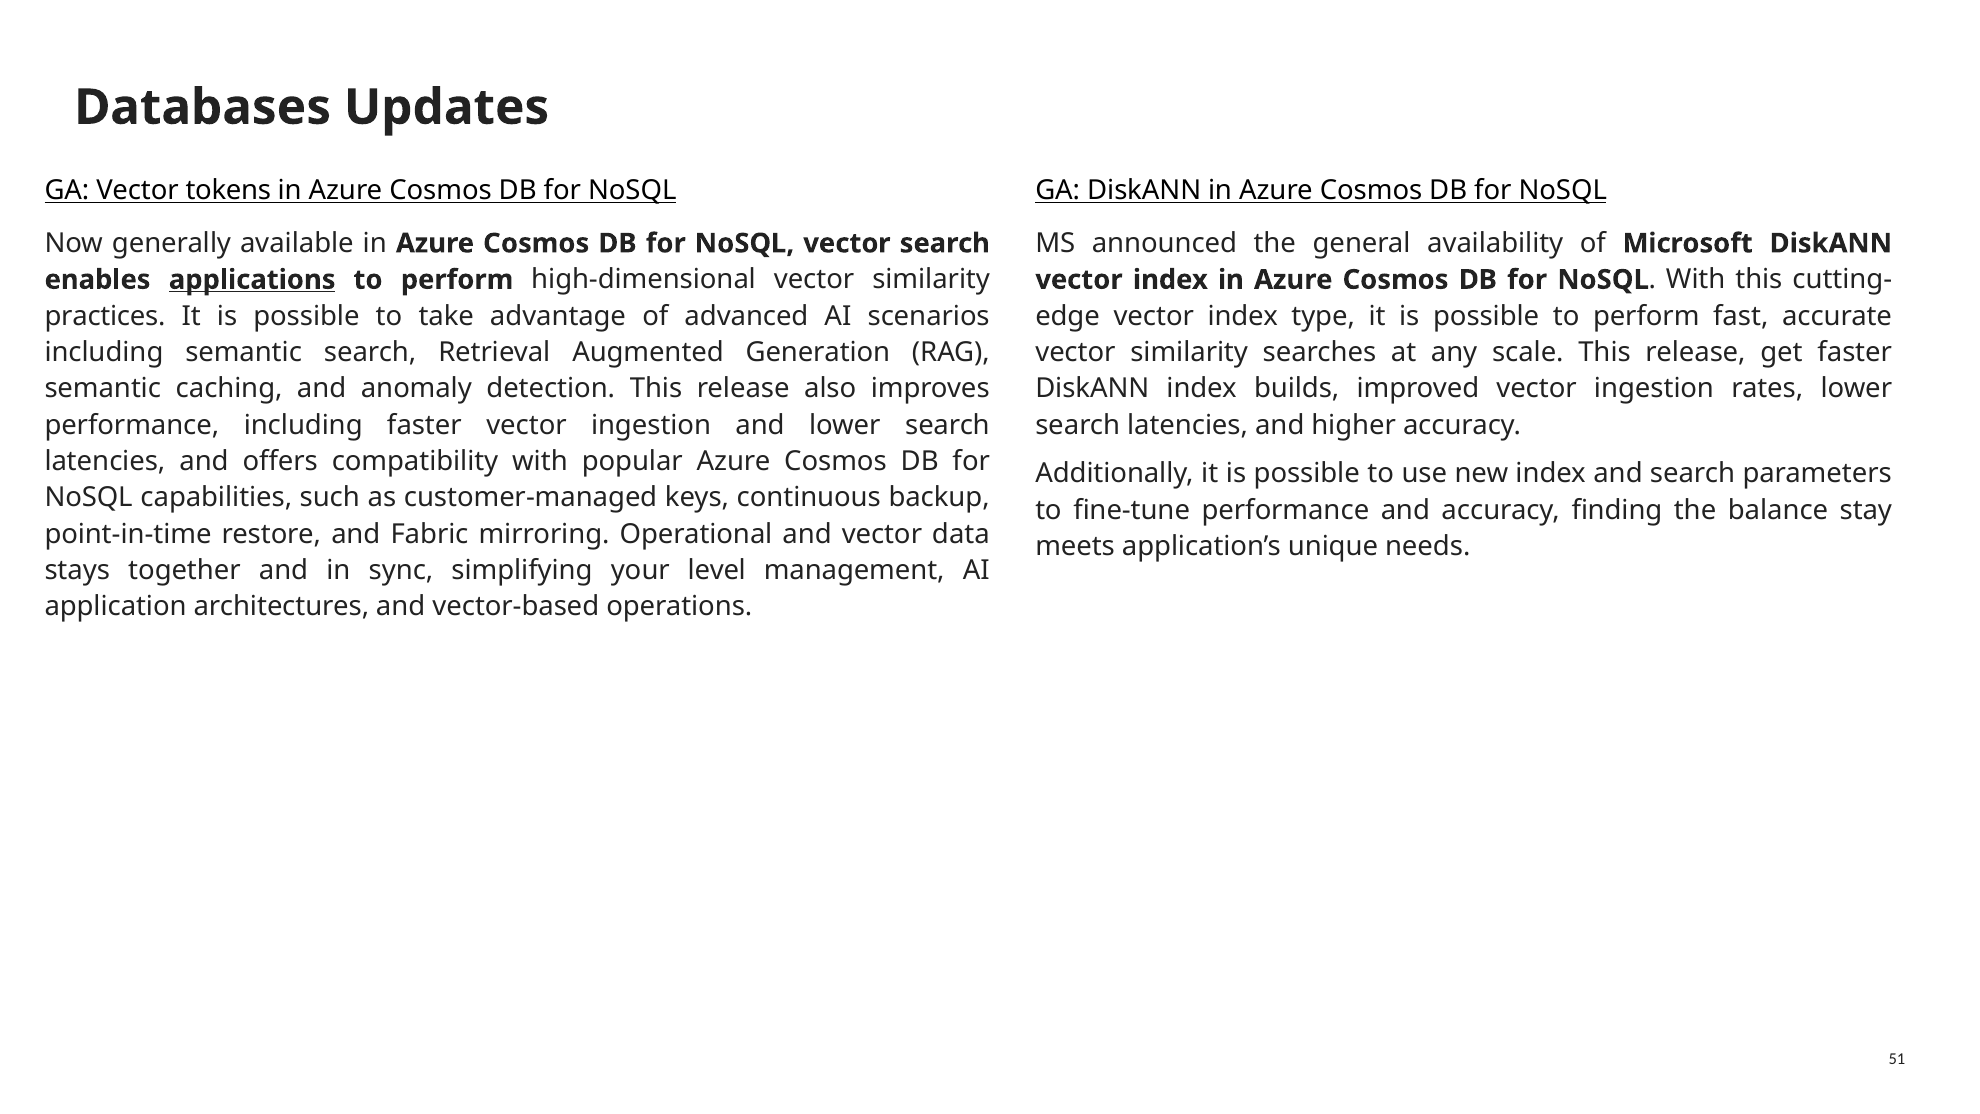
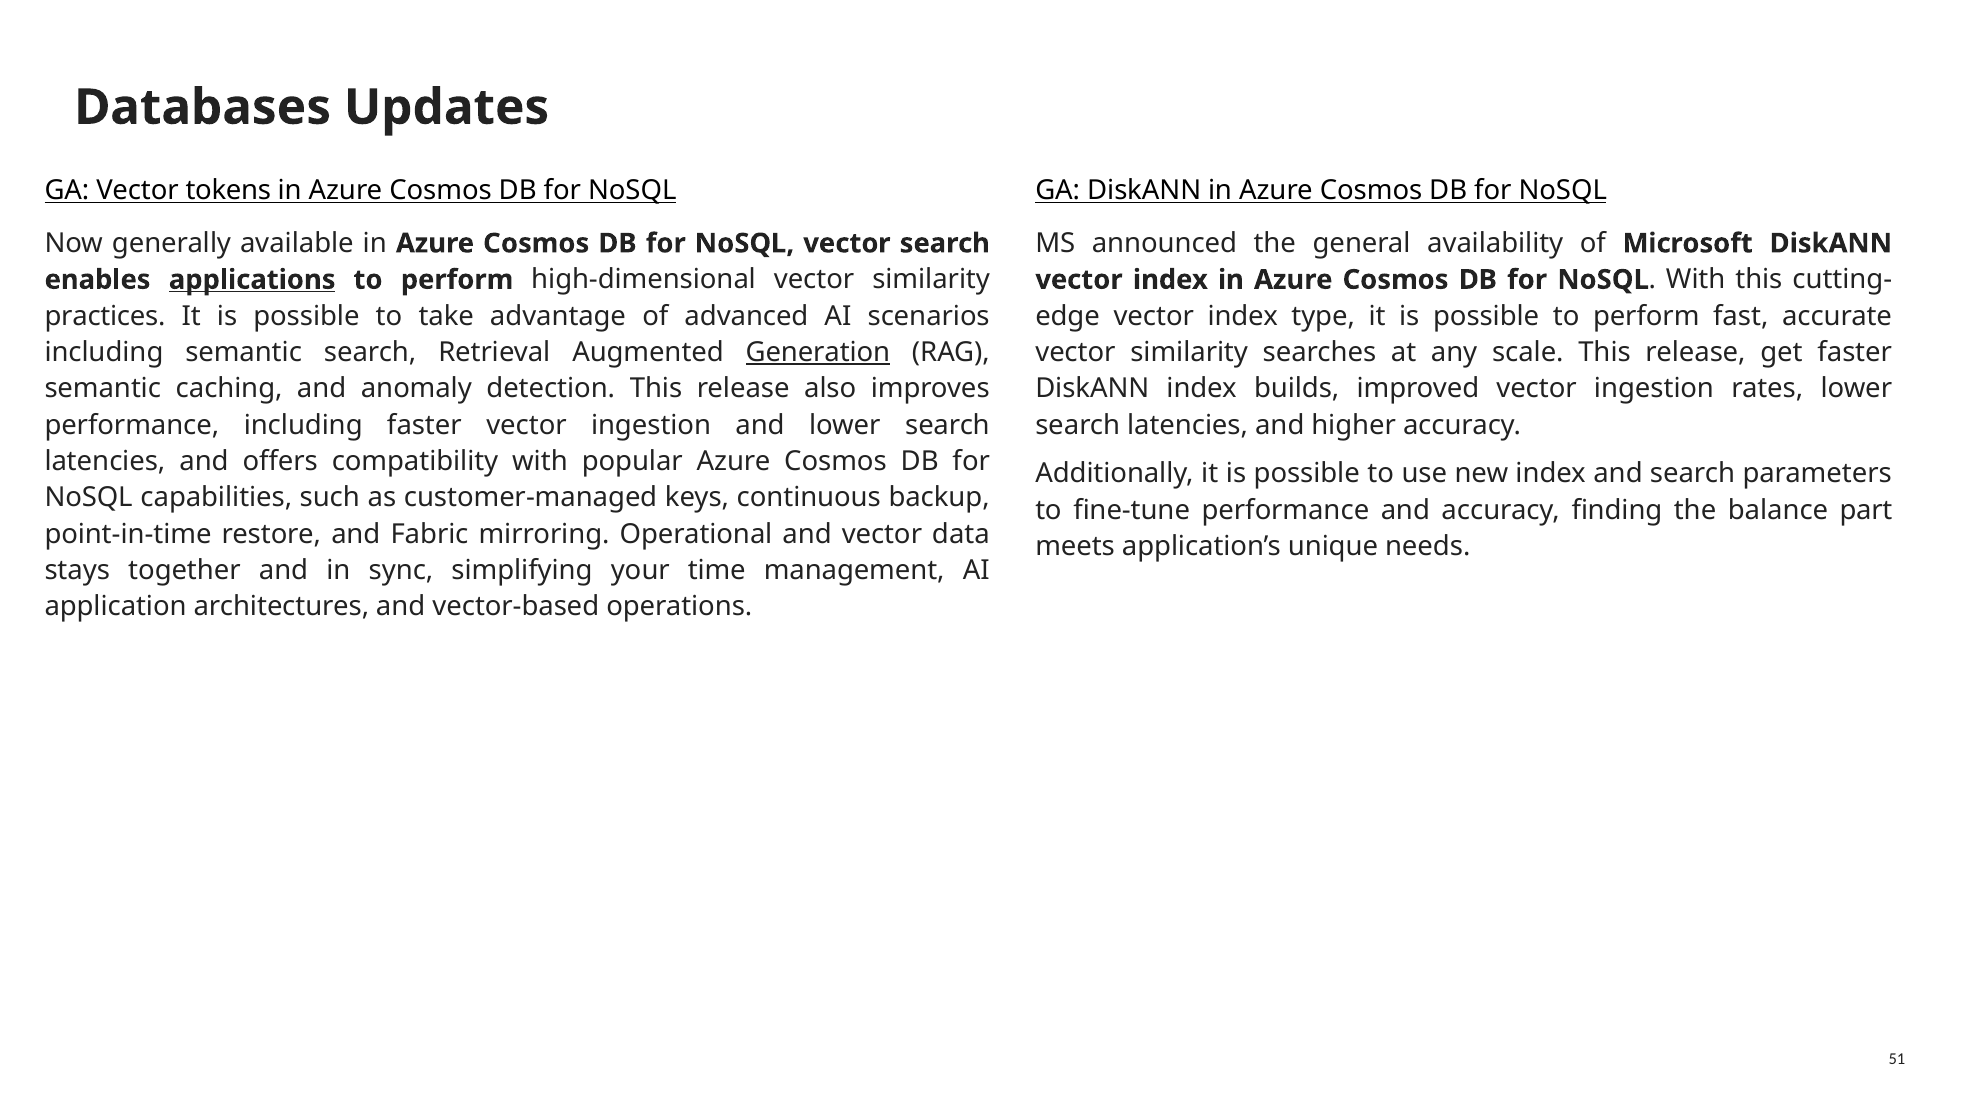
Generation underline: none -> present (818, 352)
stay: stay -> part (1866, 510)
level: level -> time (717, 570)
